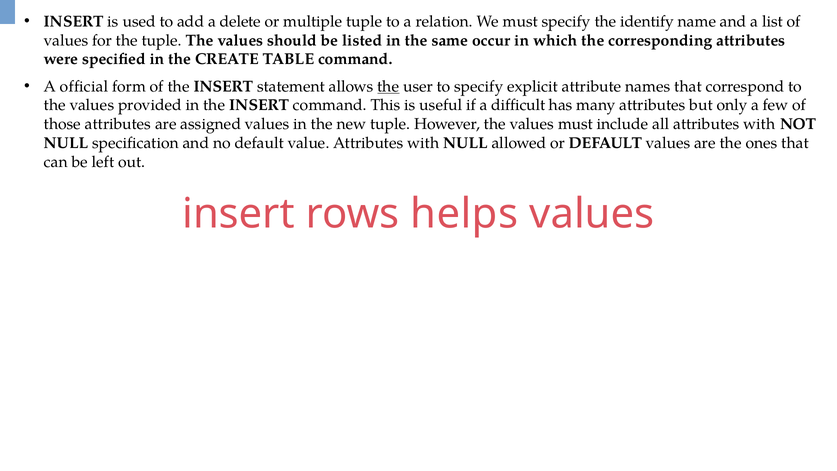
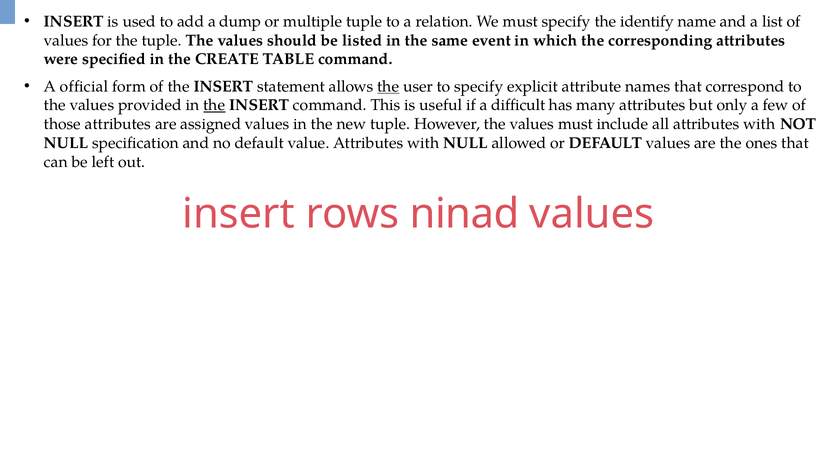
delete: delete -> dump (240, 22)
occur: occur -> event (491, 40)
the underline: none -> present (214, 105)
helps: helps -> ninad (465, 214)
